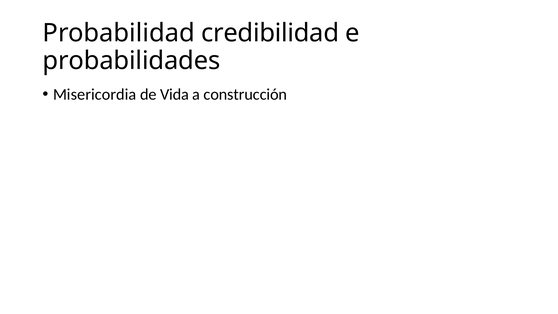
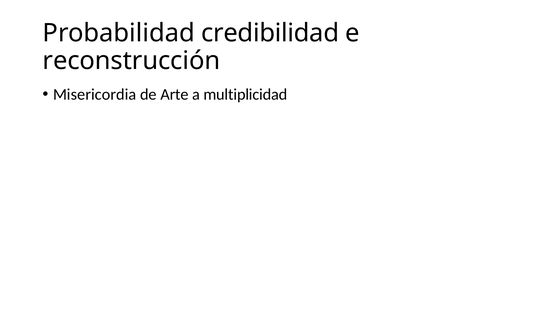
probabilidades: probabilidades -> reconstrucción (131, 61)
Vida: Vida -> Arte (175, 94)
construcción: construcción -> multiplicidad (245, 94)
